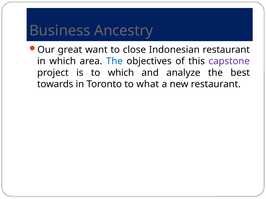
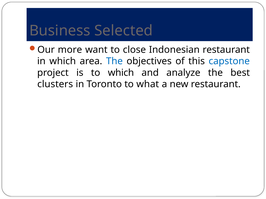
Ancestry: Ancestry -> Selected (124, 31)
great: great -> more (70, 50)
capstone colour: purple -> blue (229, 61)
towards: towards -> clusters (55, 84)
